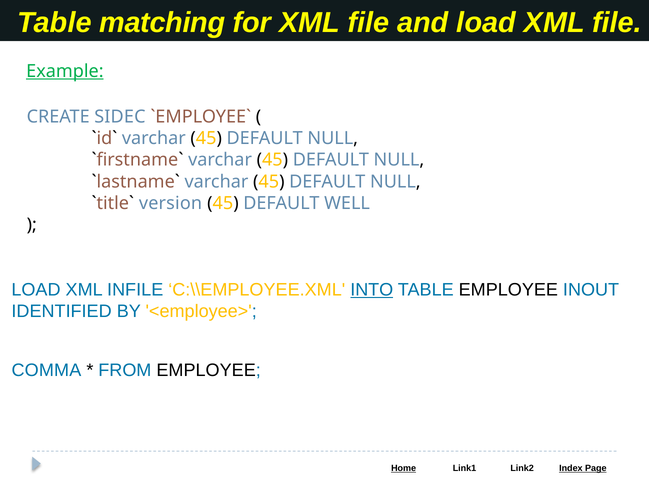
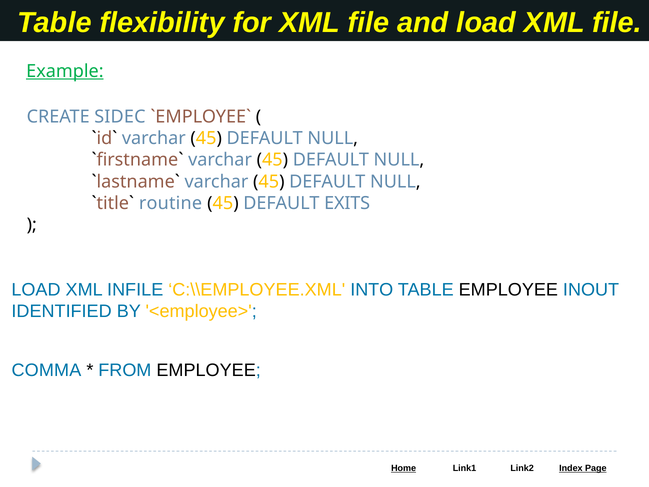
matching: matching -> flexibility (162, 23)
version: version -> routine (171, 203)
WELL: WELL -> EXITS (347, 203)
INTO underline: present -> none (372, 290)
